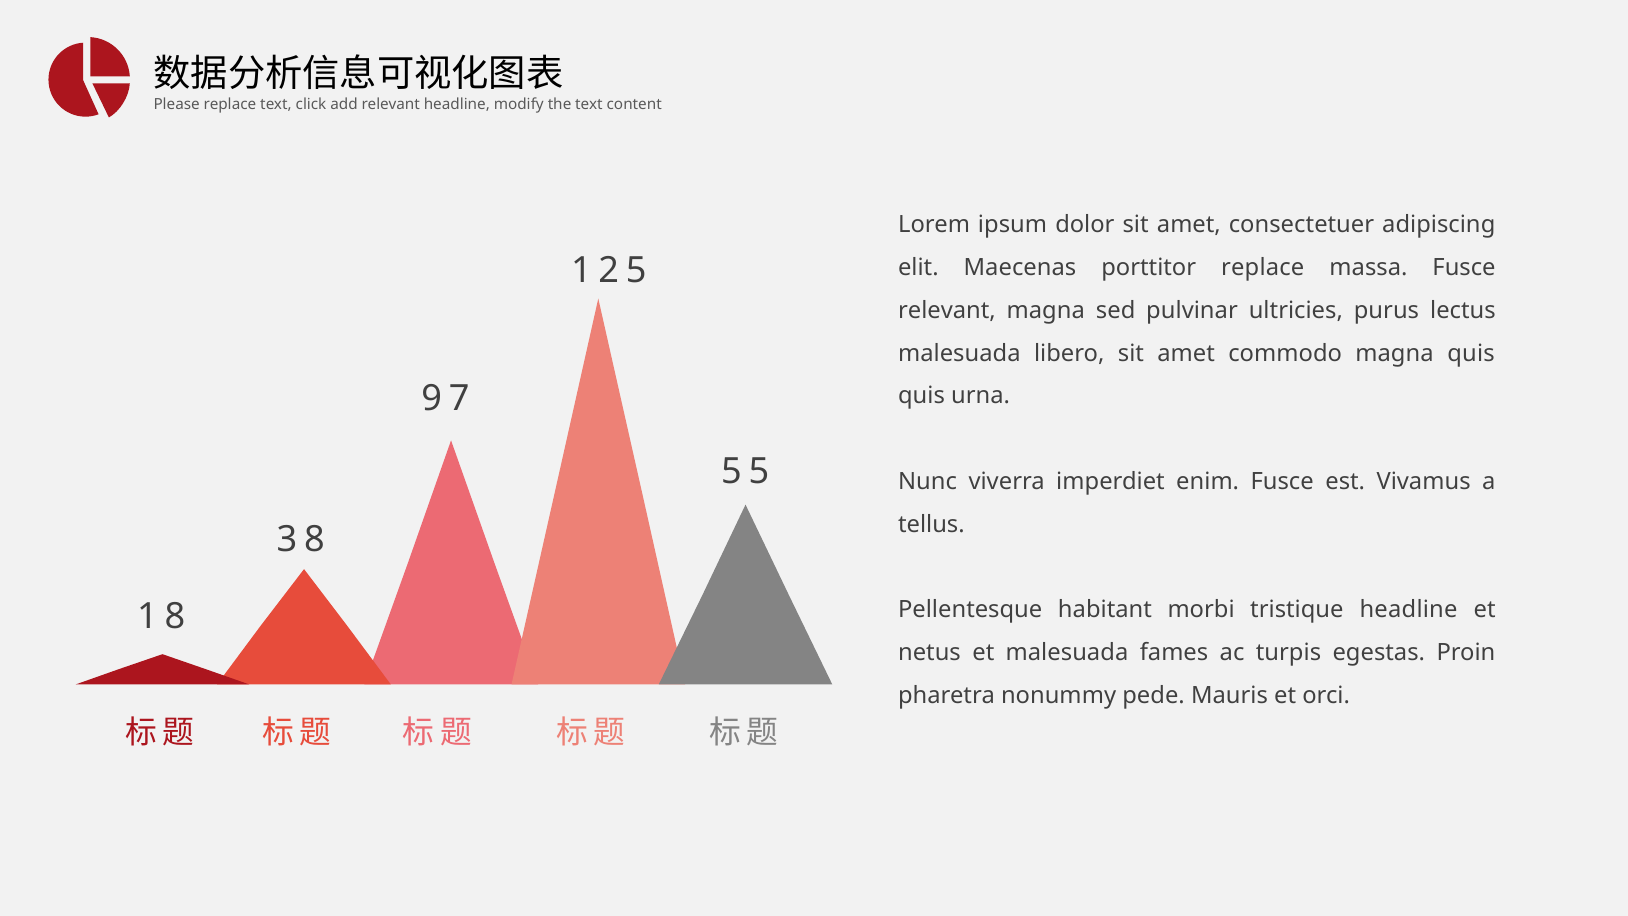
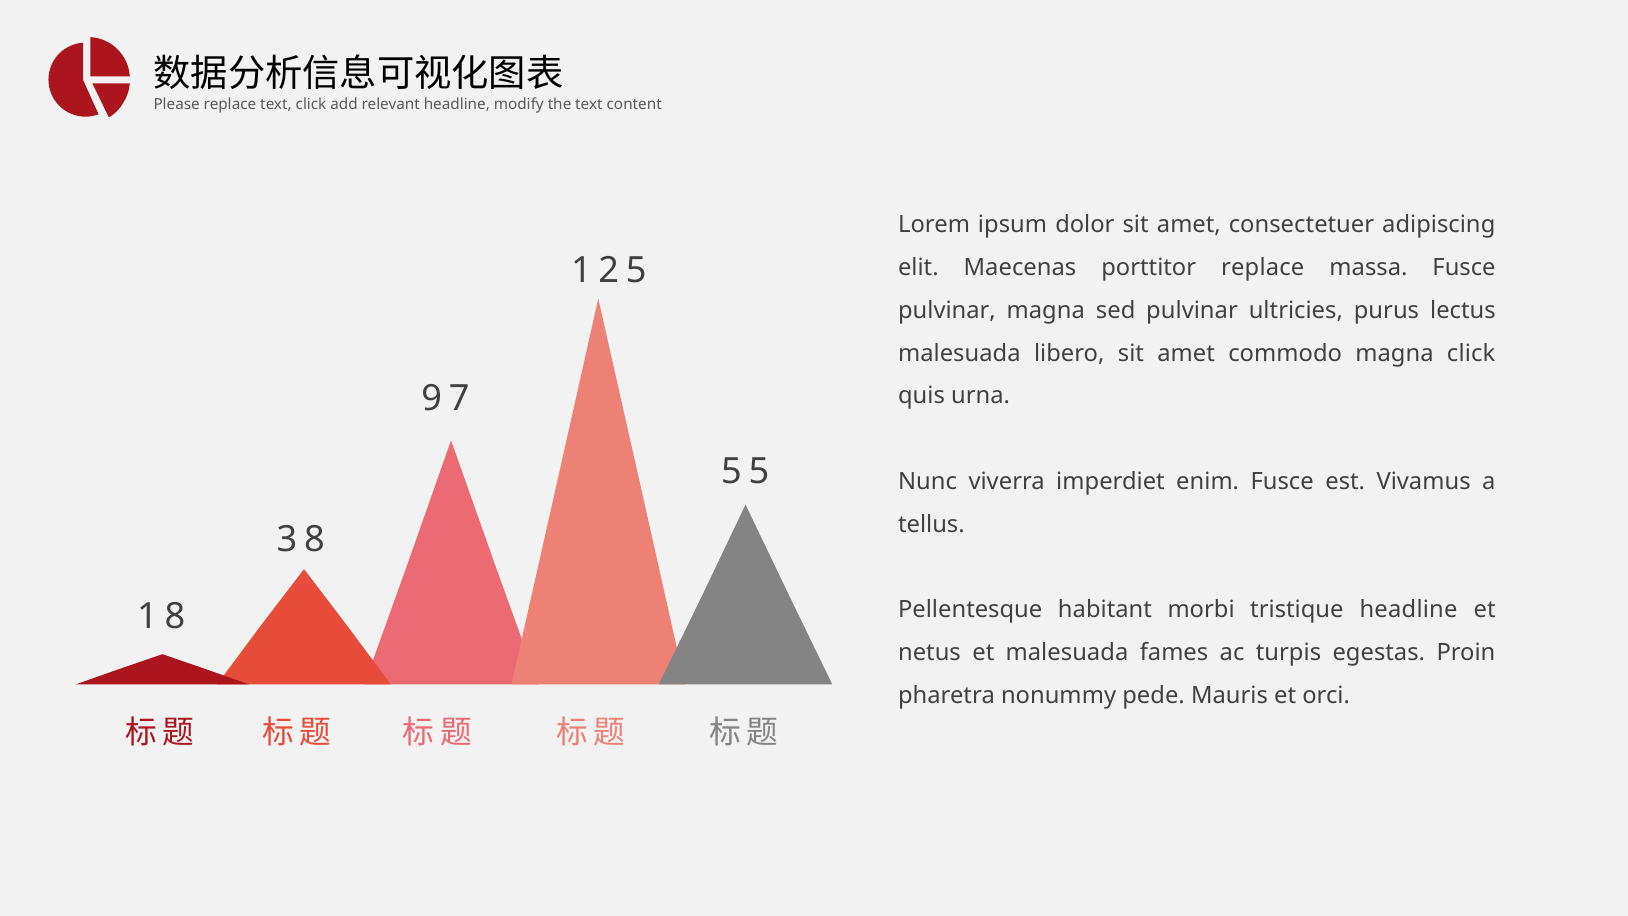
relevant: relevant -> pulvinar (947, 310)
magna quis: quis -> click (1471, 353)
